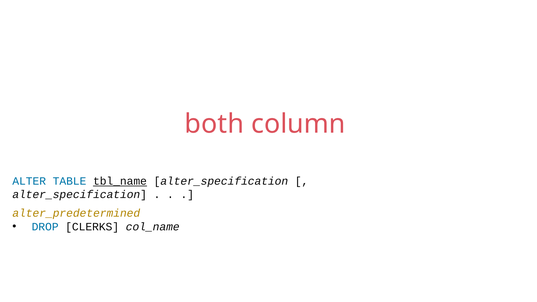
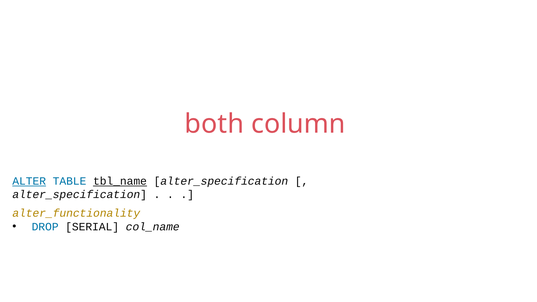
ALTER underline: none -> present (29, 181)
alter_predetermined: alter_predetermined -> alter_functionality (76, 213)
CLERKS: CLERKS -> SERIAL (92, 227)
